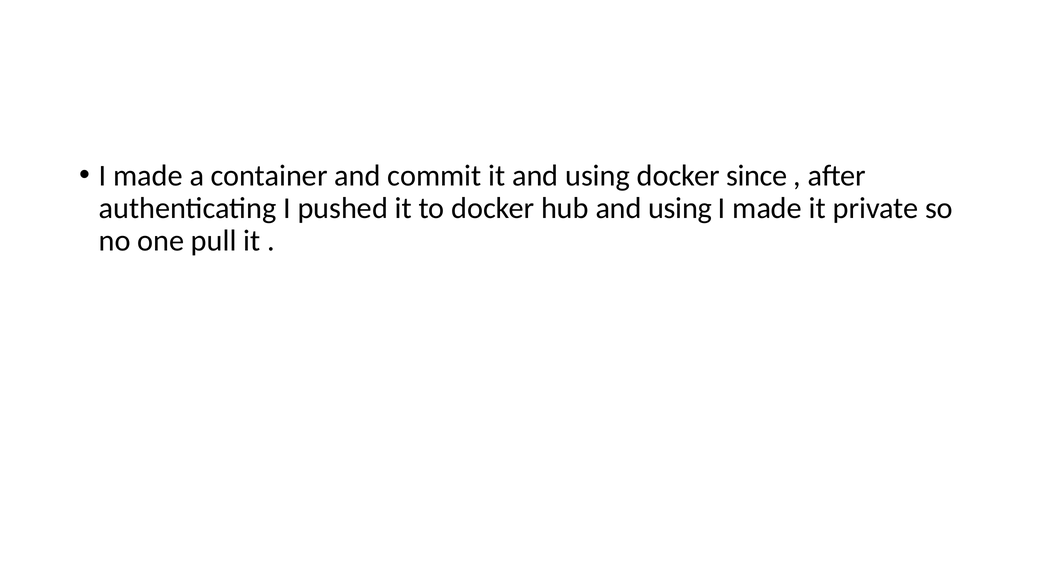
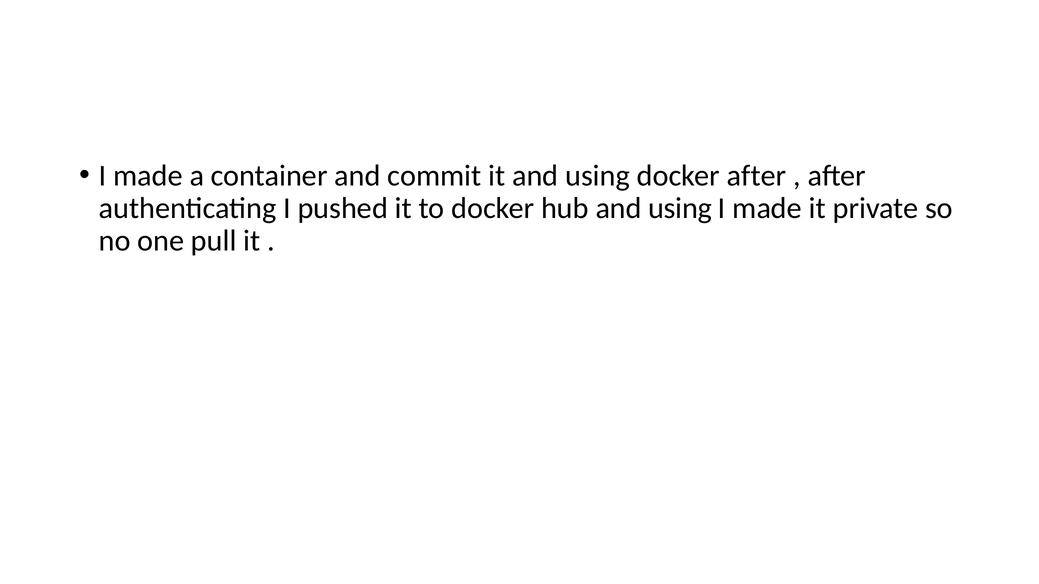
docker since: since -> after (757, 176)
